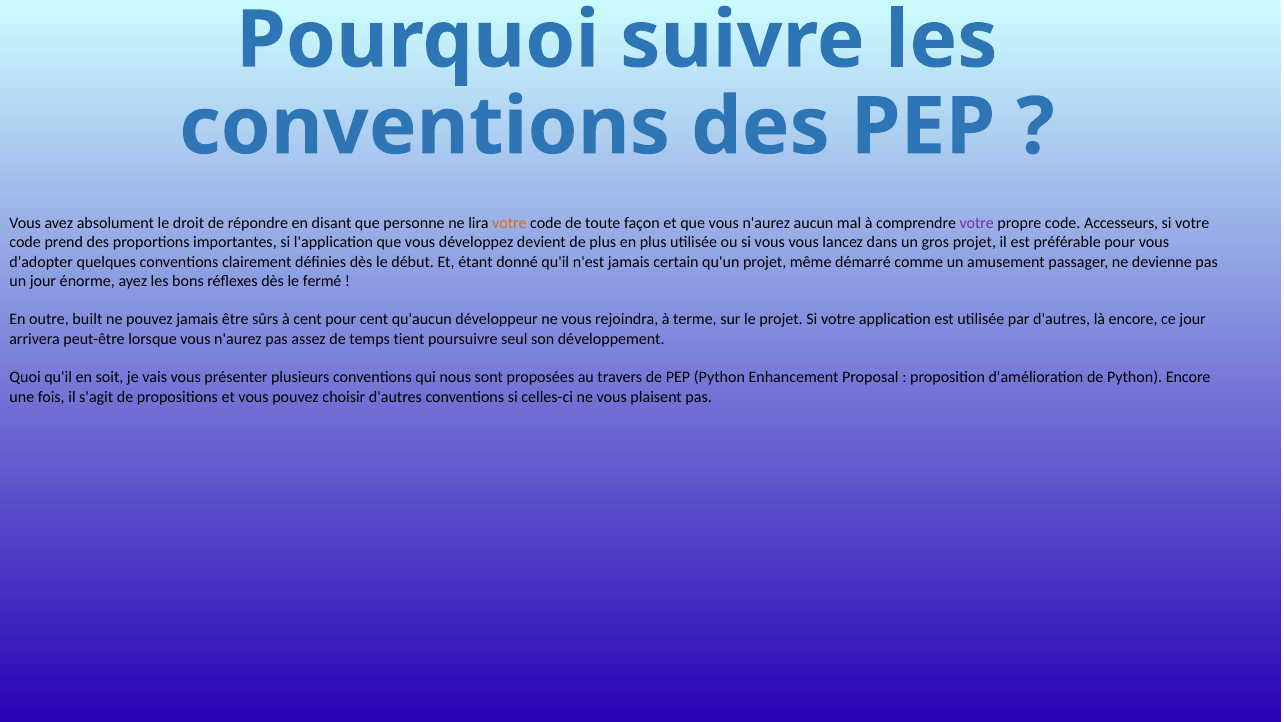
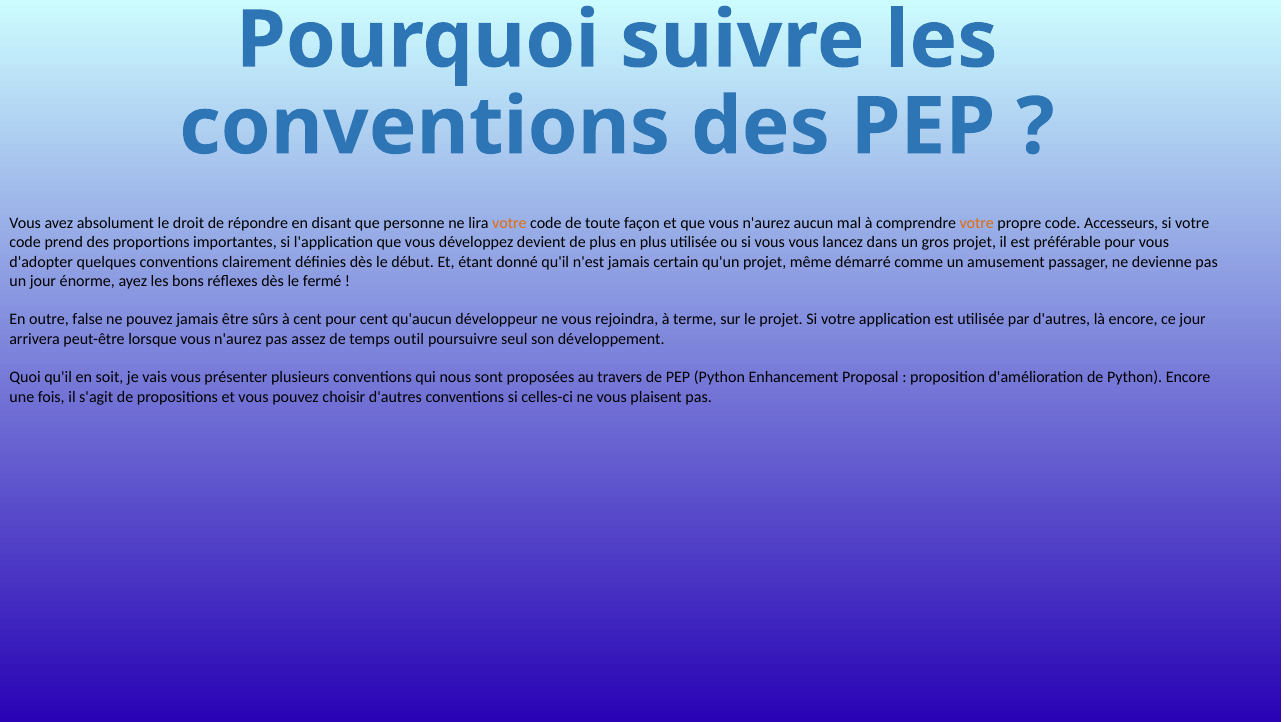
votre colour: purple -> orange (977, 224)
built: built -> false (88, 320)
tient: tient -> outil (409, 339)
